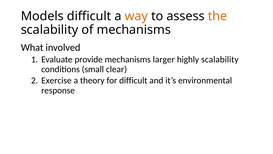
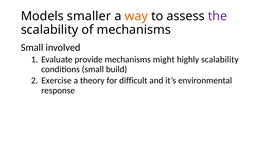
Models difficult: difficult -> smaller (89, 16)
the colour: orange -> purple (218, 16)
What: What -> Small (32, 47)
larger: larger -> might (164, 59)
clear: clear -> build (117, 69)
